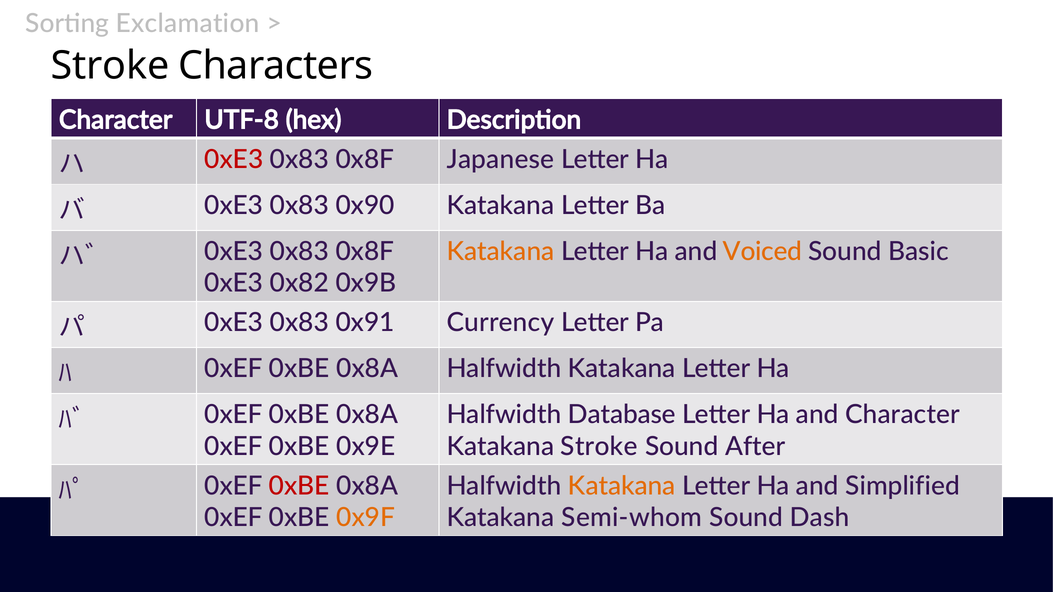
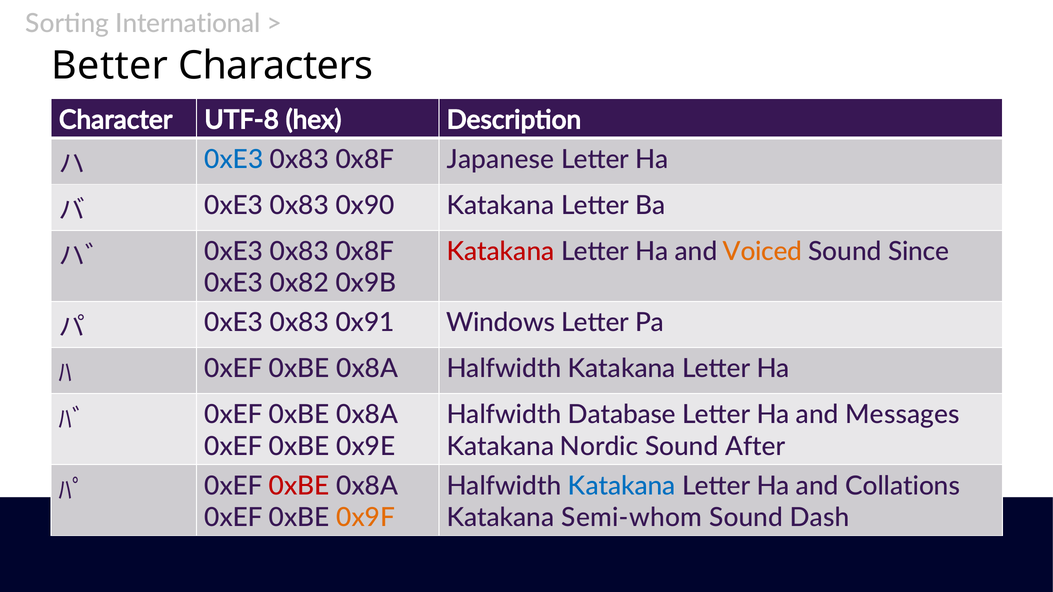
Exclamation: Exclamation -> International (188, 24)
Stroke: Stroke -> Better (110, 66)
0xE3 colour: red -> blue (234, 159)
Katakana colour: orange -> red (501, 252)
Basic: Basic -> Since (919, 252)
Currency: Currency -> Windows (501, 323)
and Character: Character -> Messages (903, 415)
Katakana Stroke: Stroke -> Nordic (599, 447)
Katakana colour: orange -> blue (622, 486)
Simplified: Simplified -> Collations (903, 486)
